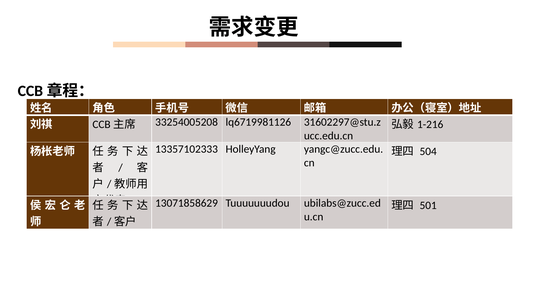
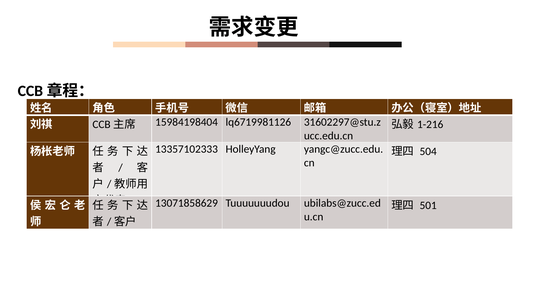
33254005208: 33254005208 -> 15984198404 (187, 122)
